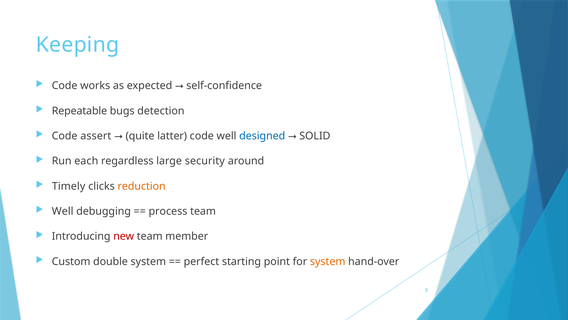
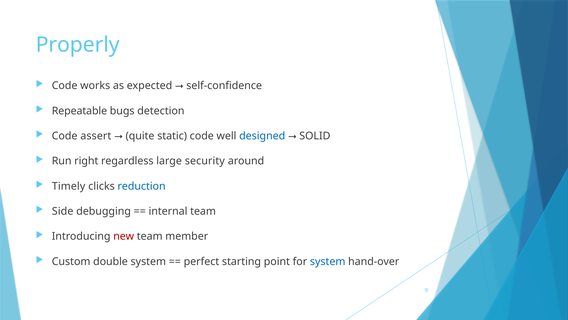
Keeping: Keeping -> Properly (78, 45)
latter: latter -> static (172, 136)
each: each -> right (86, 161)
reduction colour: orange -> blue (142, 186)
Well: Well -> Side (63, 211)
process: process -> internal (168, 211)
system colour: orange -> blue (328, 261)
